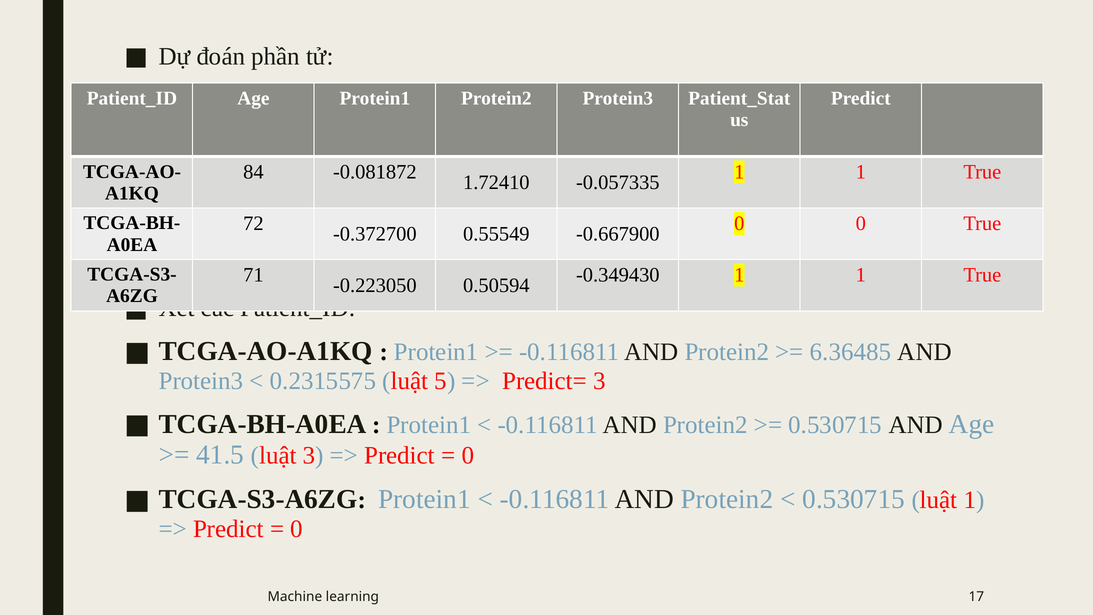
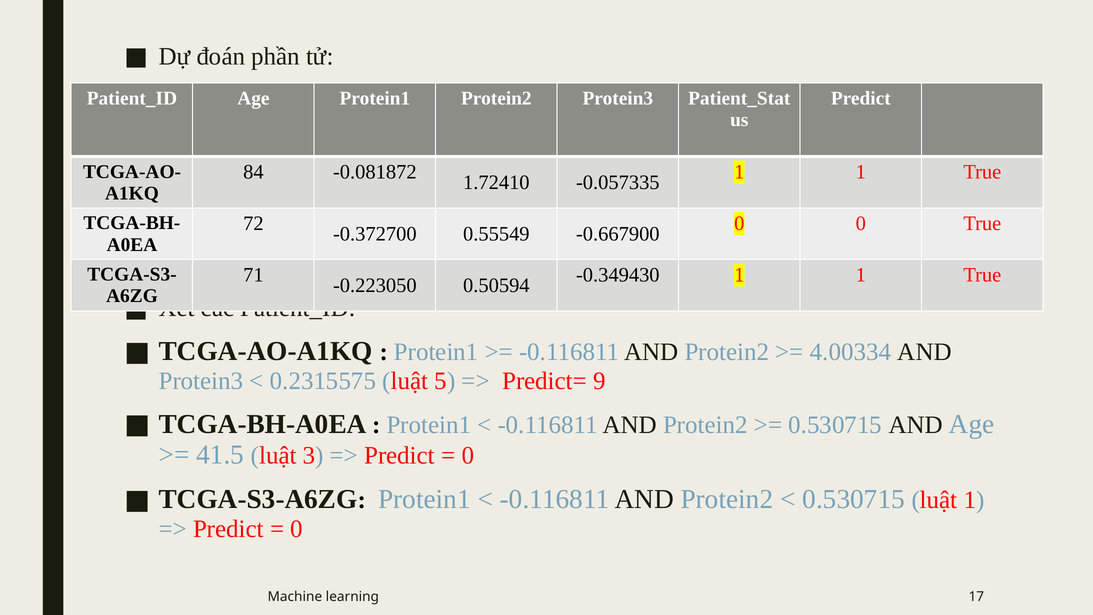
6.36485: 6.36485 -> 4.00334 (850, 352)
Predict= 3: 3 -> 9 (599, 381)
